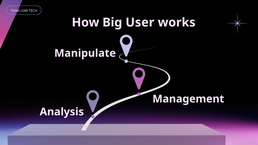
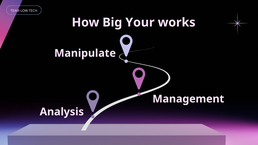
User: User -> Your (140, 22)
